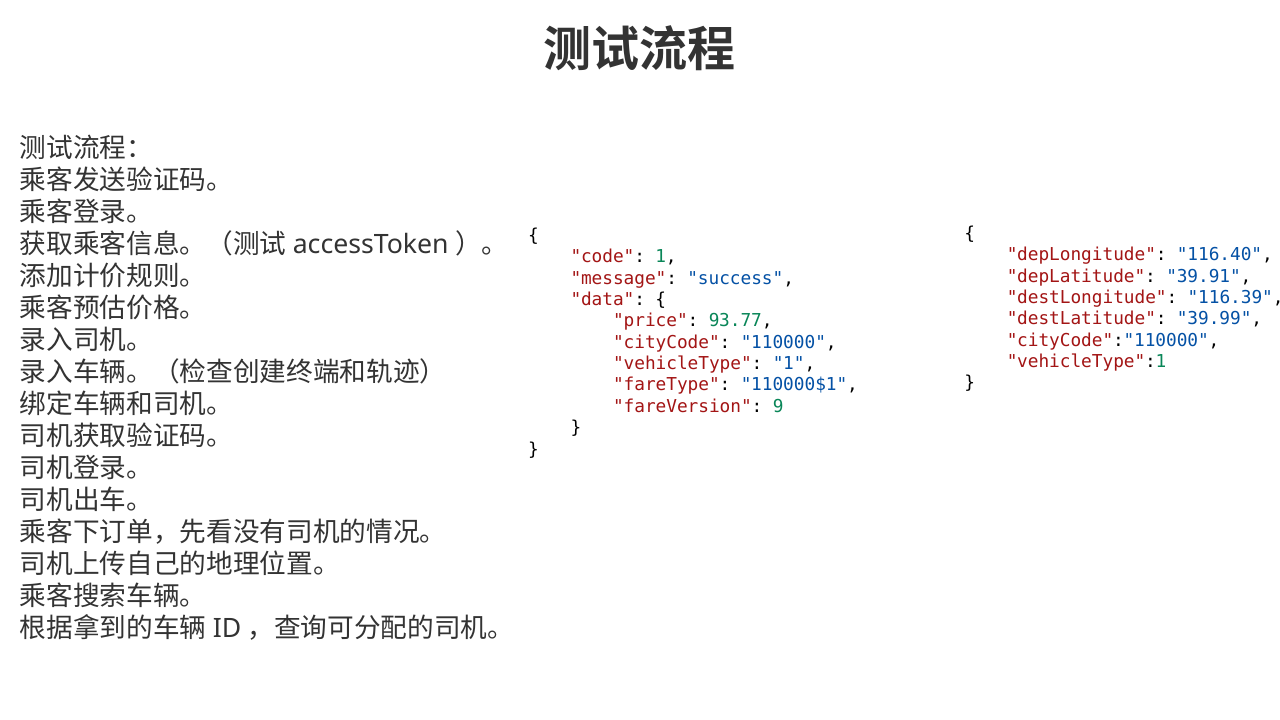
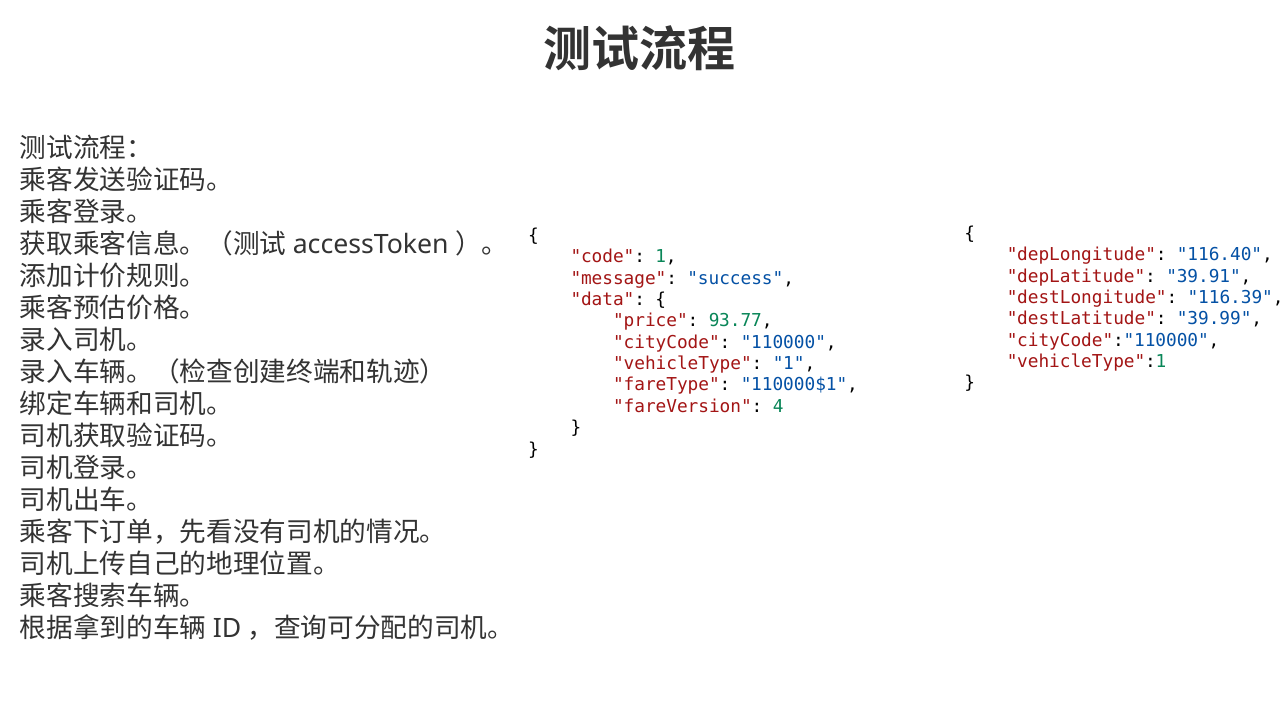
9: 9 -> 4 (778, 406)
